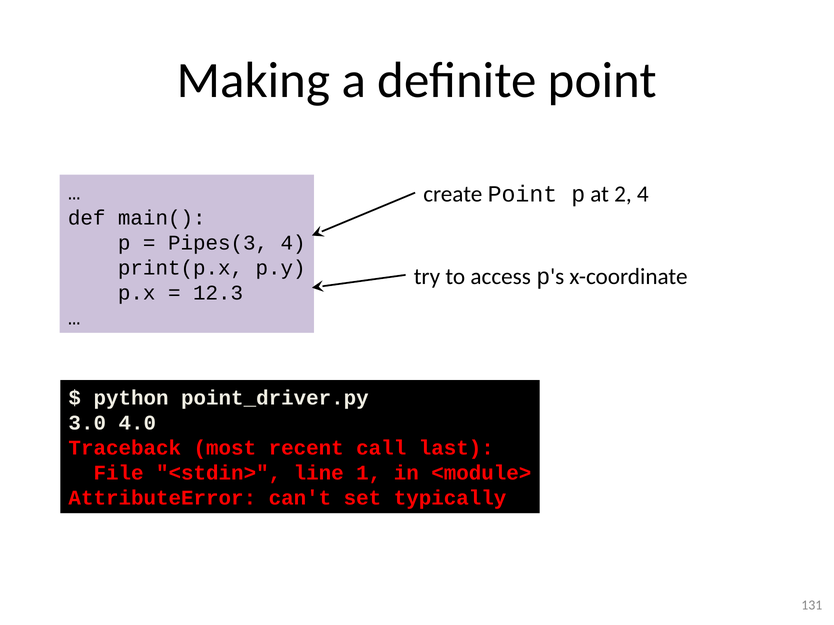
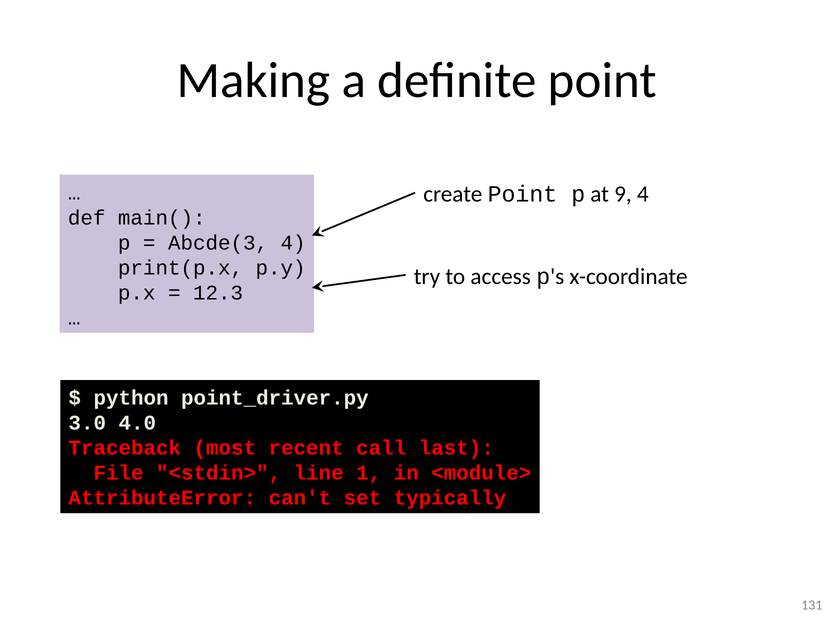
2: 2 -> 9 (623, 194)
Pipes(3: Pipes(3 -> Abcde(3 (218, 243)
